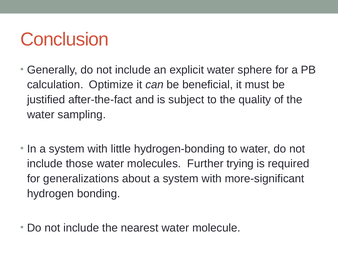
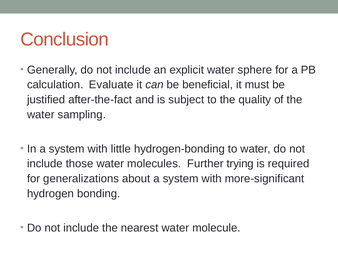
Optimize: Optimize -> Evaluate (111, 85)
